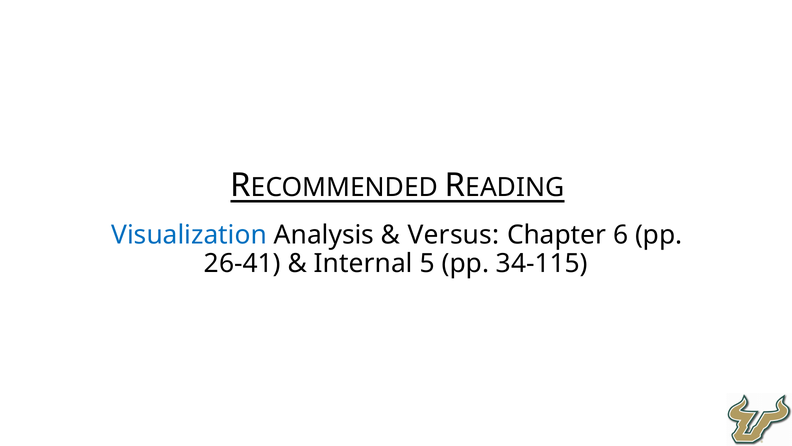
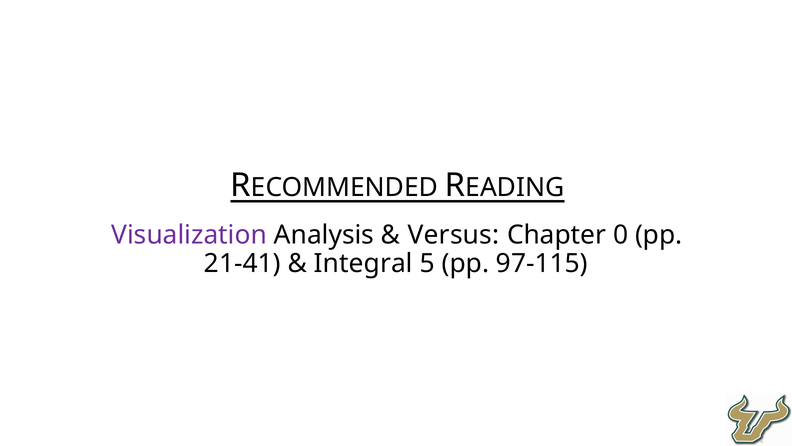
Visualization colour: blue -> purple (189, 235)
6: 6 -> 0 (621, 235)
26-41: 26-41 -> 21-41 (242, 263)
Internal: Internal -> Integral (363, 263)
34-115: 34-115 -> 97-115 (542, 263)
